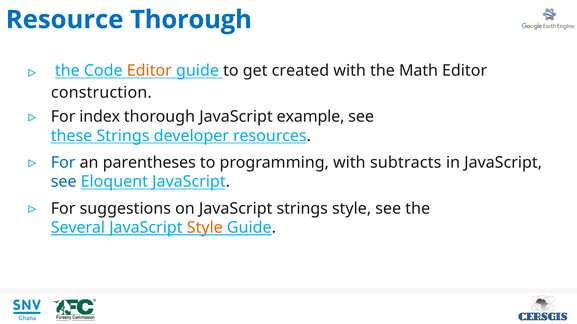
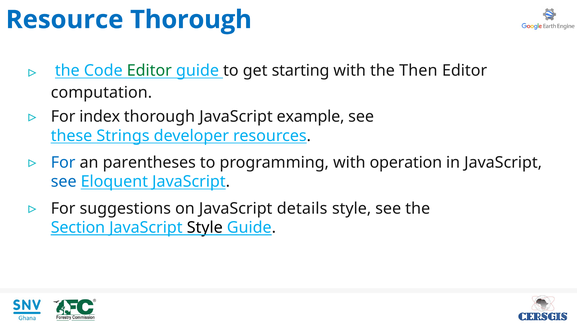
Editor colour: orange -> green (149, 71)
created: created -> starting (301, 71)
Math: Math -> Then (418, 71)
construction: construction -> computation (101, 93)
subtracts: subtracts -> operation (406, 163)
JavaScript strings: strings -> details (302, 209)
Several: Several -> Section (78, 228)
Style colour: orange -> black (205, 228)
